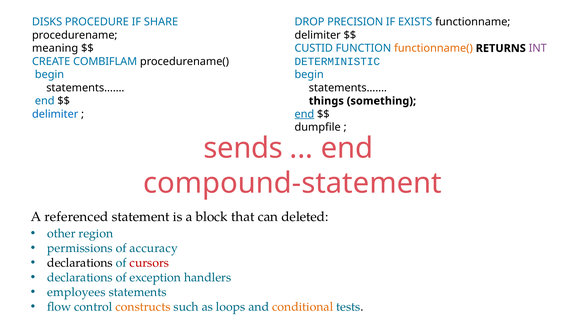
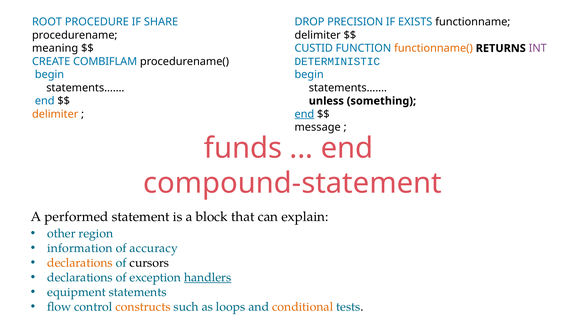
DISKS: DISKS -> ROOT (47, 22)
things: things -> unless (326, 101)
delimiter colour: blue -> orange (55, 114)
dumpfile: dumpfile -> message (318, 127)
sends: sends -> funds (243, 148)
referenced: referenced -> performed (77, 217)
deleted: deleted -> explain (305, 217)
permissions: permissions -> information (80, 248)
declarations colour: black -> orange (80, 263)
cursors colour: red -> black (149, 263)
handlers underline: none -> present (208, 278)
employees: employees -> equipment (77, 292)
